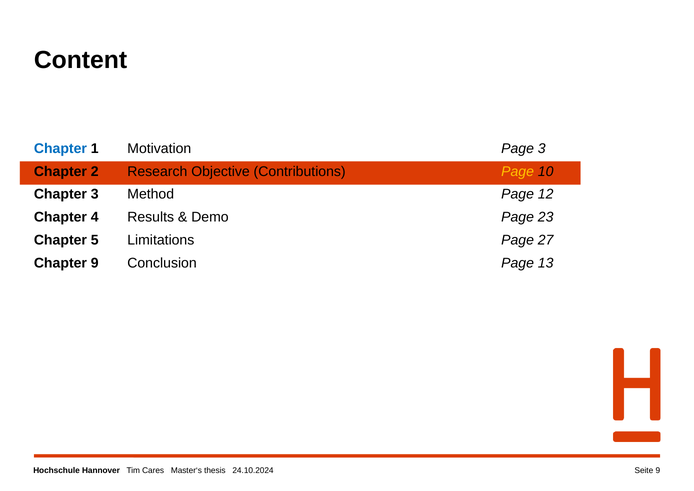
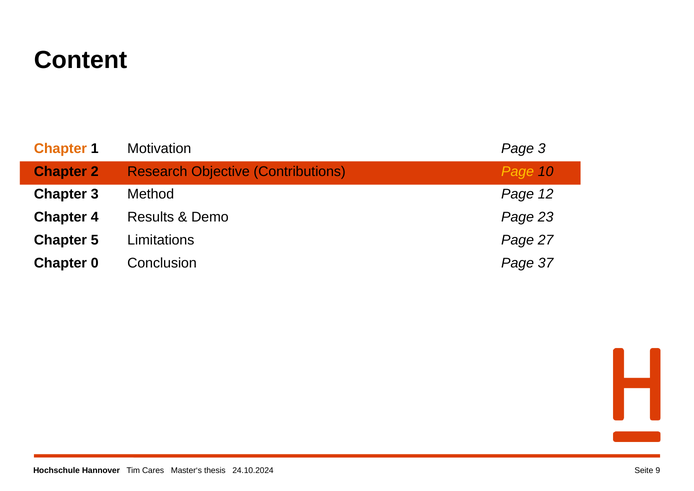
Chapter colour: blue -> orange (60, 148)
Chapter 9: 9 -> 0 (95, 263)
13: 13 -> 37 (546, 263)
